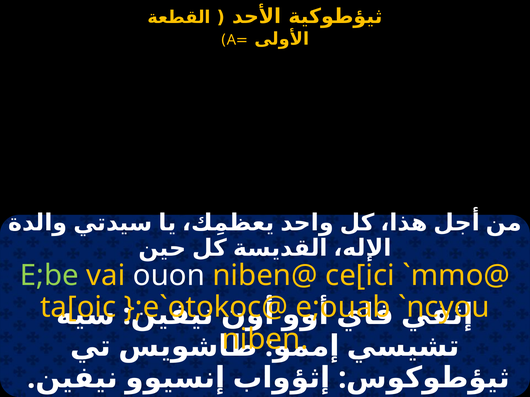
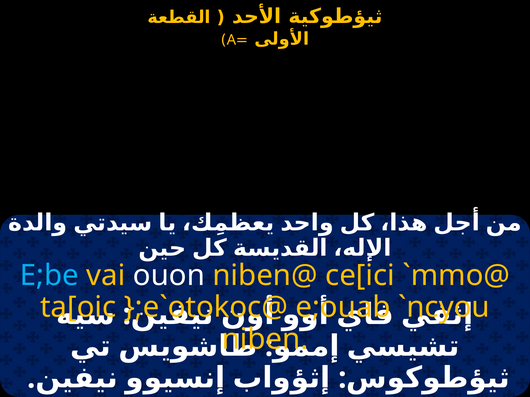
E;be colour: light green -> light blue (49, 276)
